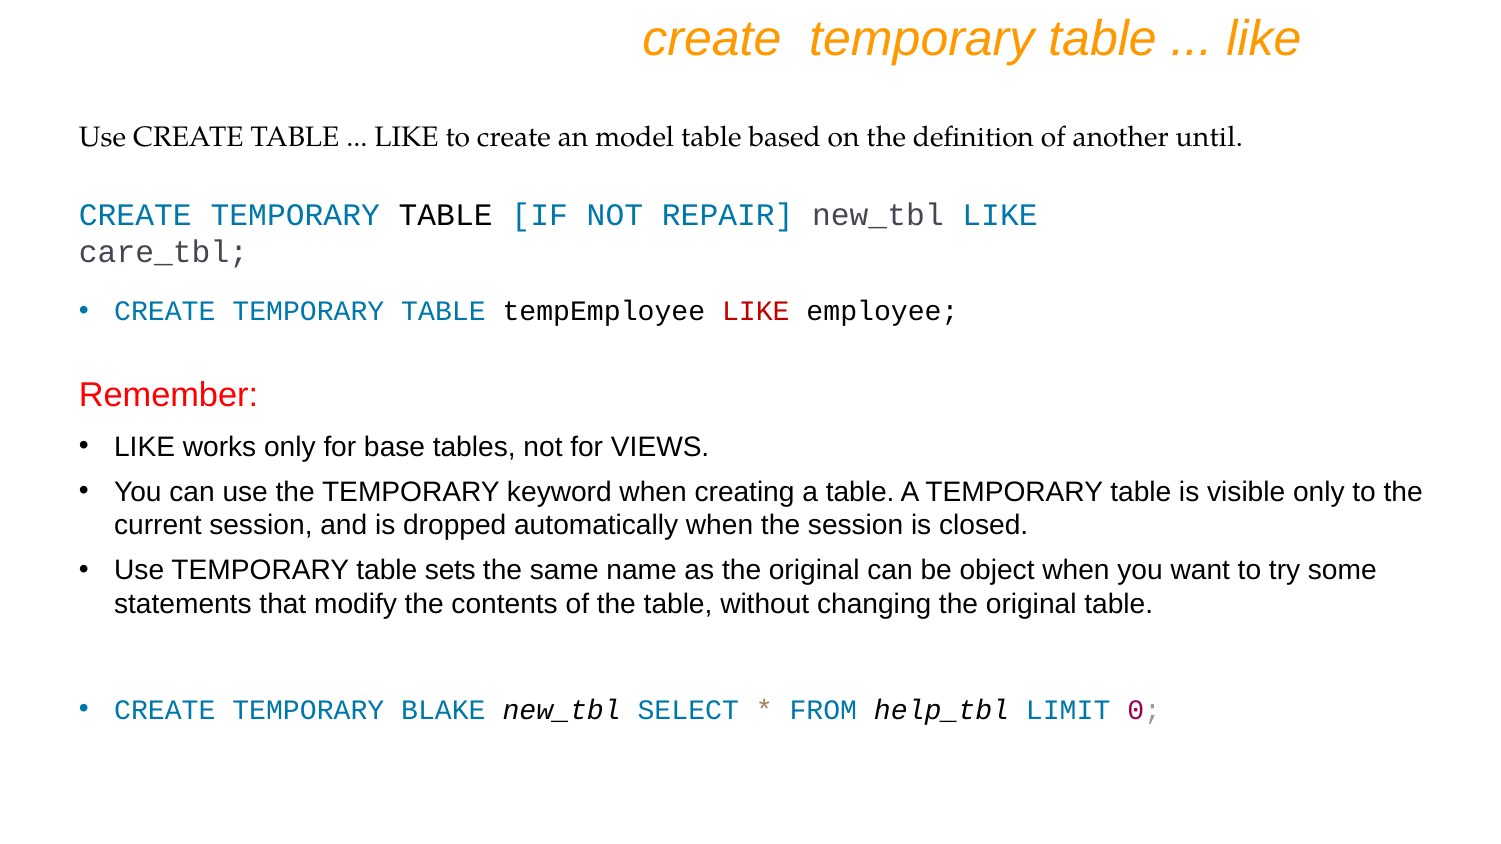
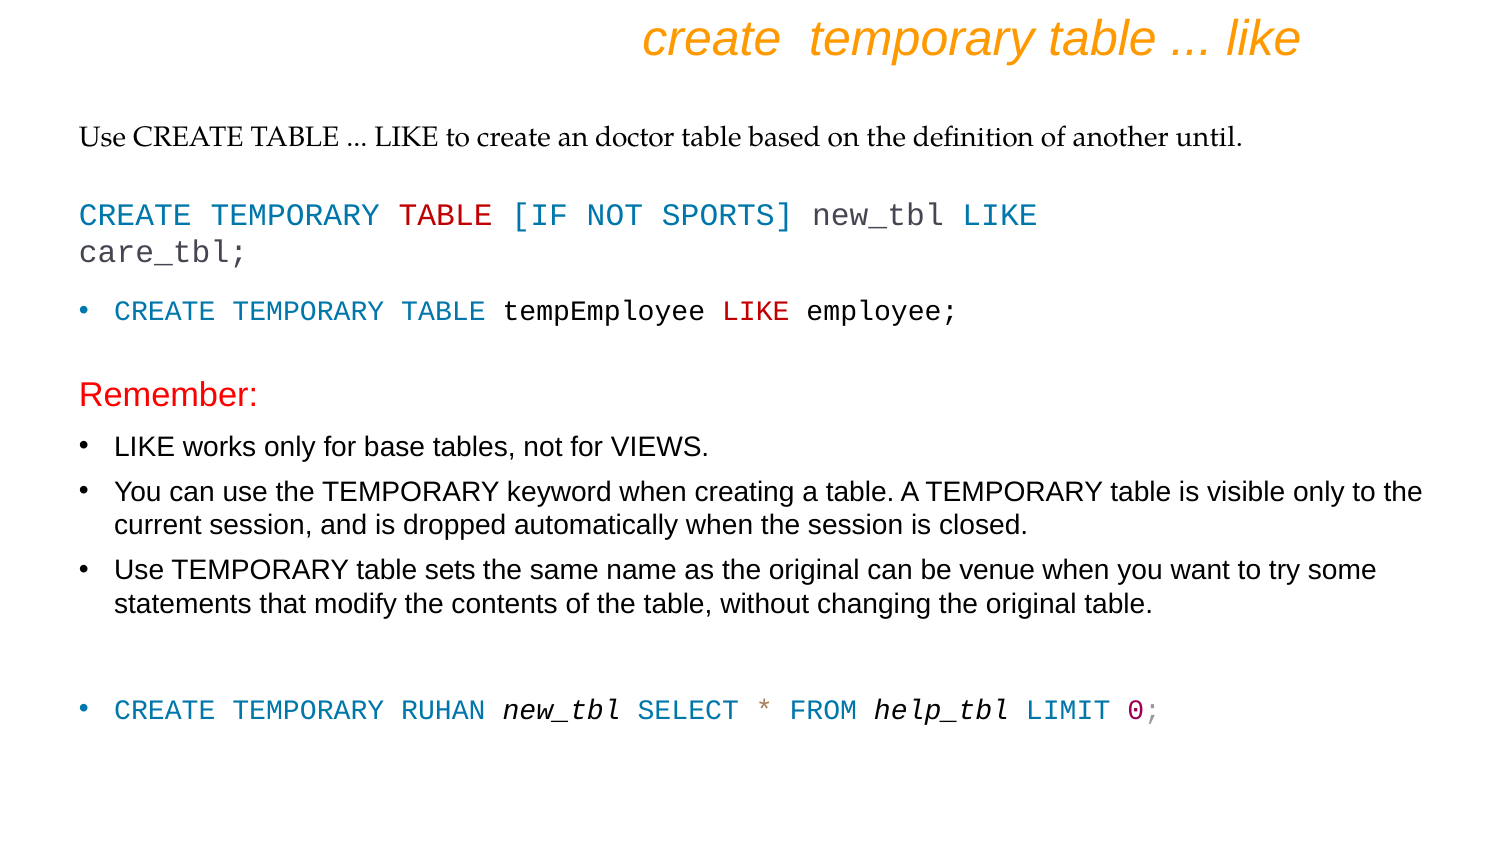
model: model -> doctor (635, 137)
TABLE colour: black -> red (446, 215)
REPAIR: REPAIR -> SPORTS (728, 215)
object: object -> venue (997, 571)
BLAKE: BLAKE -> RUHAN (443, 710)
